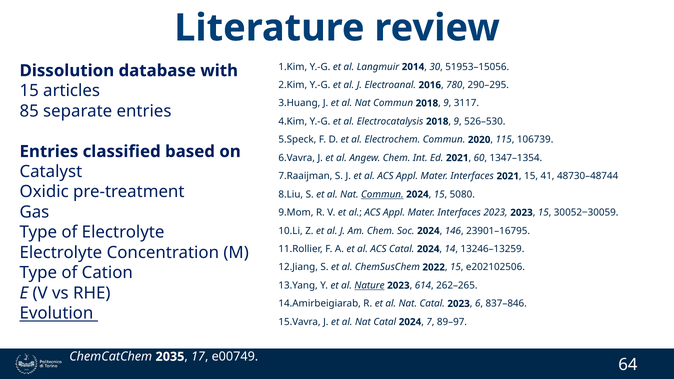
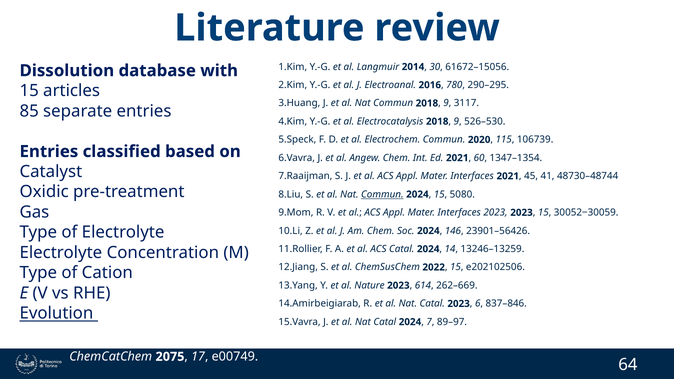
51953–15056: 51953–15056 -> 61672–15056 (477, 67)
2021 15: 15 -> 45 (531, 176)
23901–16795: 23901–16795 -> 23901–56426 (498, 231)
Nature underline: present -> none (370, 286)
262–265: 262–265 -> 262–669 (457, 286)
2035: 2035 -> 2075 (170, 357)
